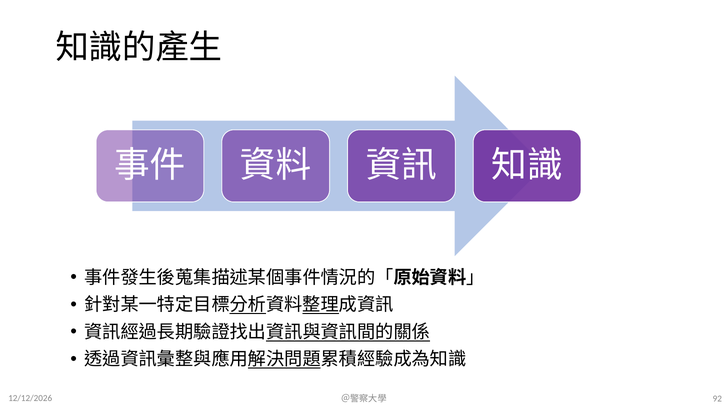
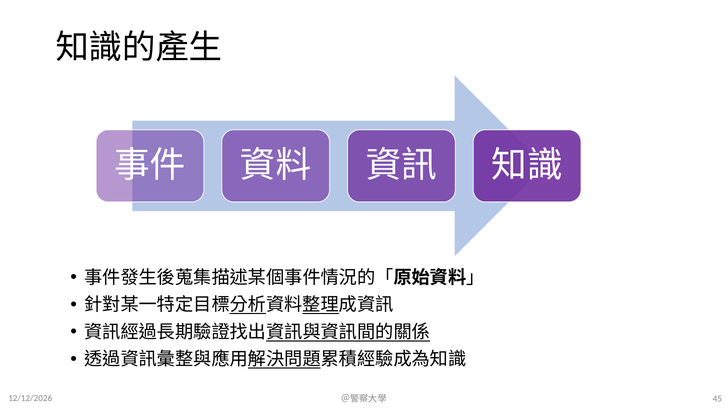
92: 92 -> 45 (717, 398)
